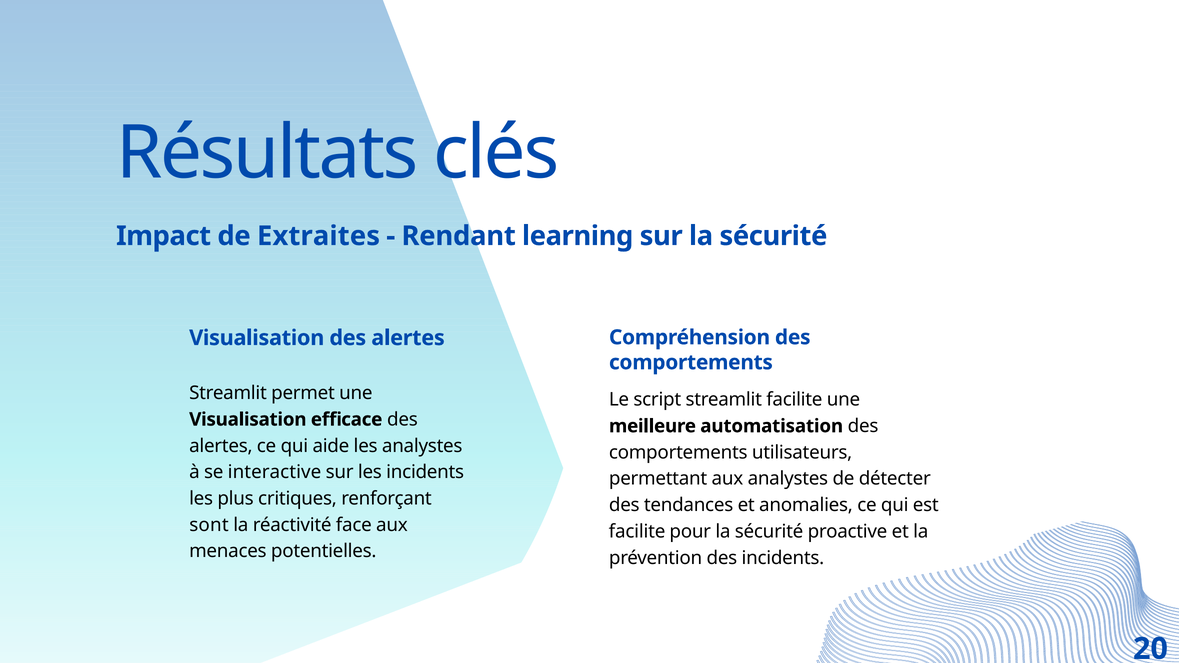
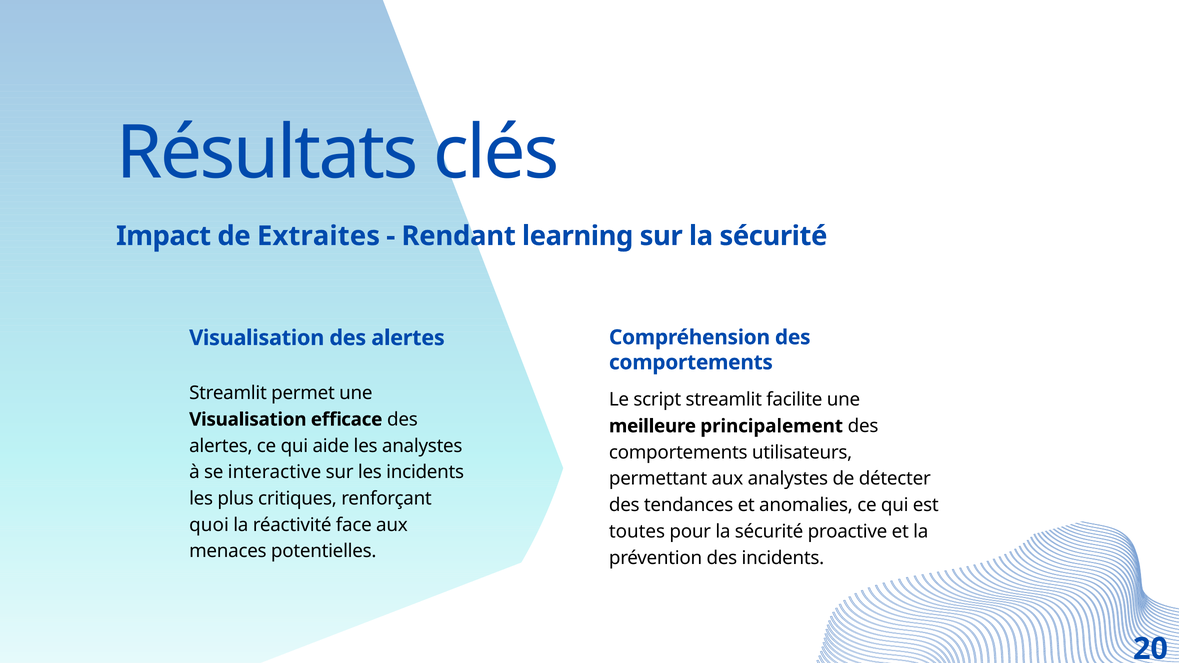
automatisation: automatisation -> principalement (772, 426)
sont: sont -> quoi (209, 525)
facilite: facilite -> toutes (637, 532)
